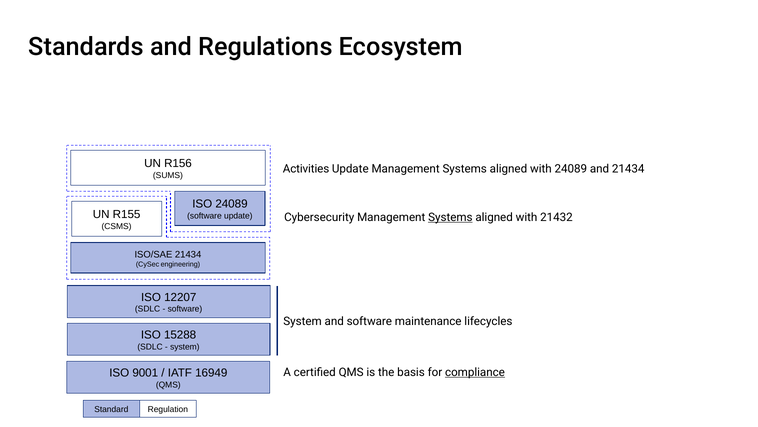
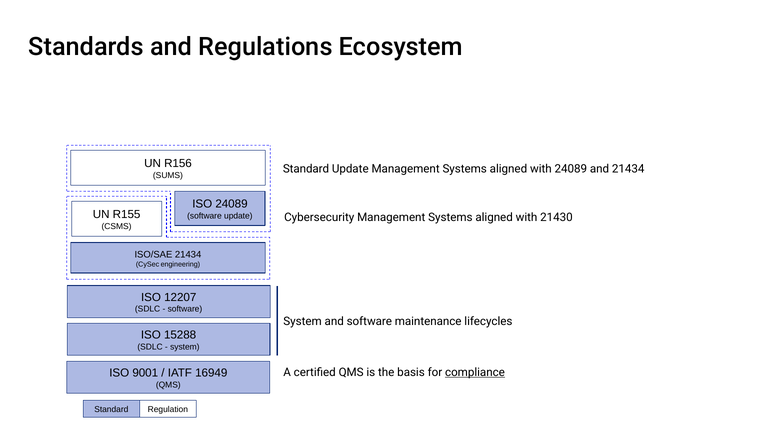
Activities: Activities -> Standard (306, 169)
Systems underline: present -> none (450, 217)
21432: 21432 -> 21430 (556, 217)
